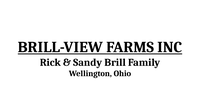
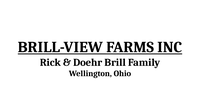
Sandy: Sandy -> Doehr (88, 63)
